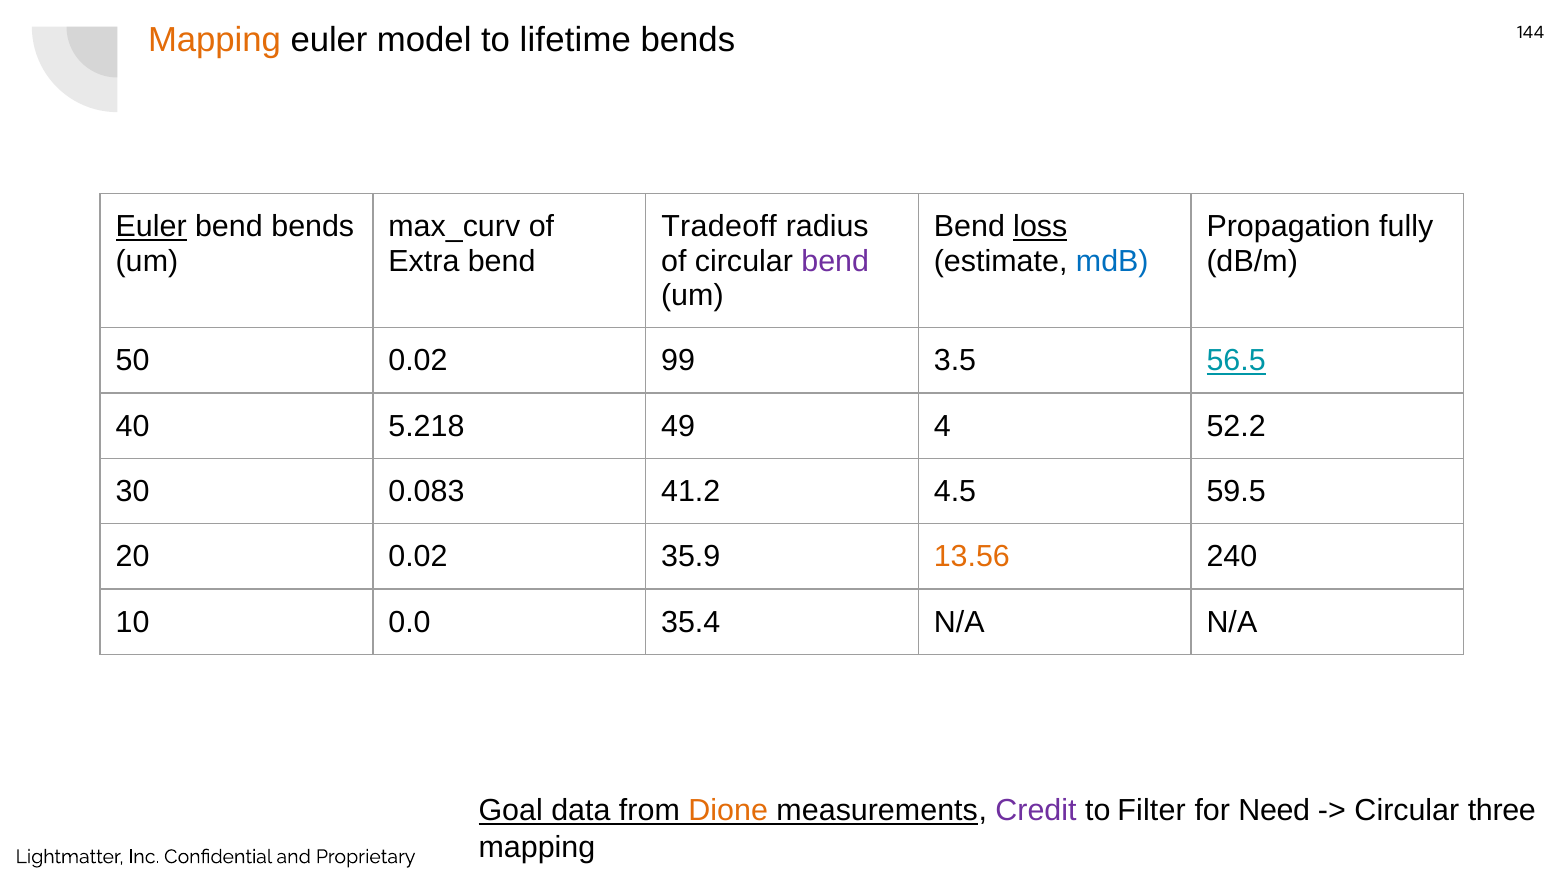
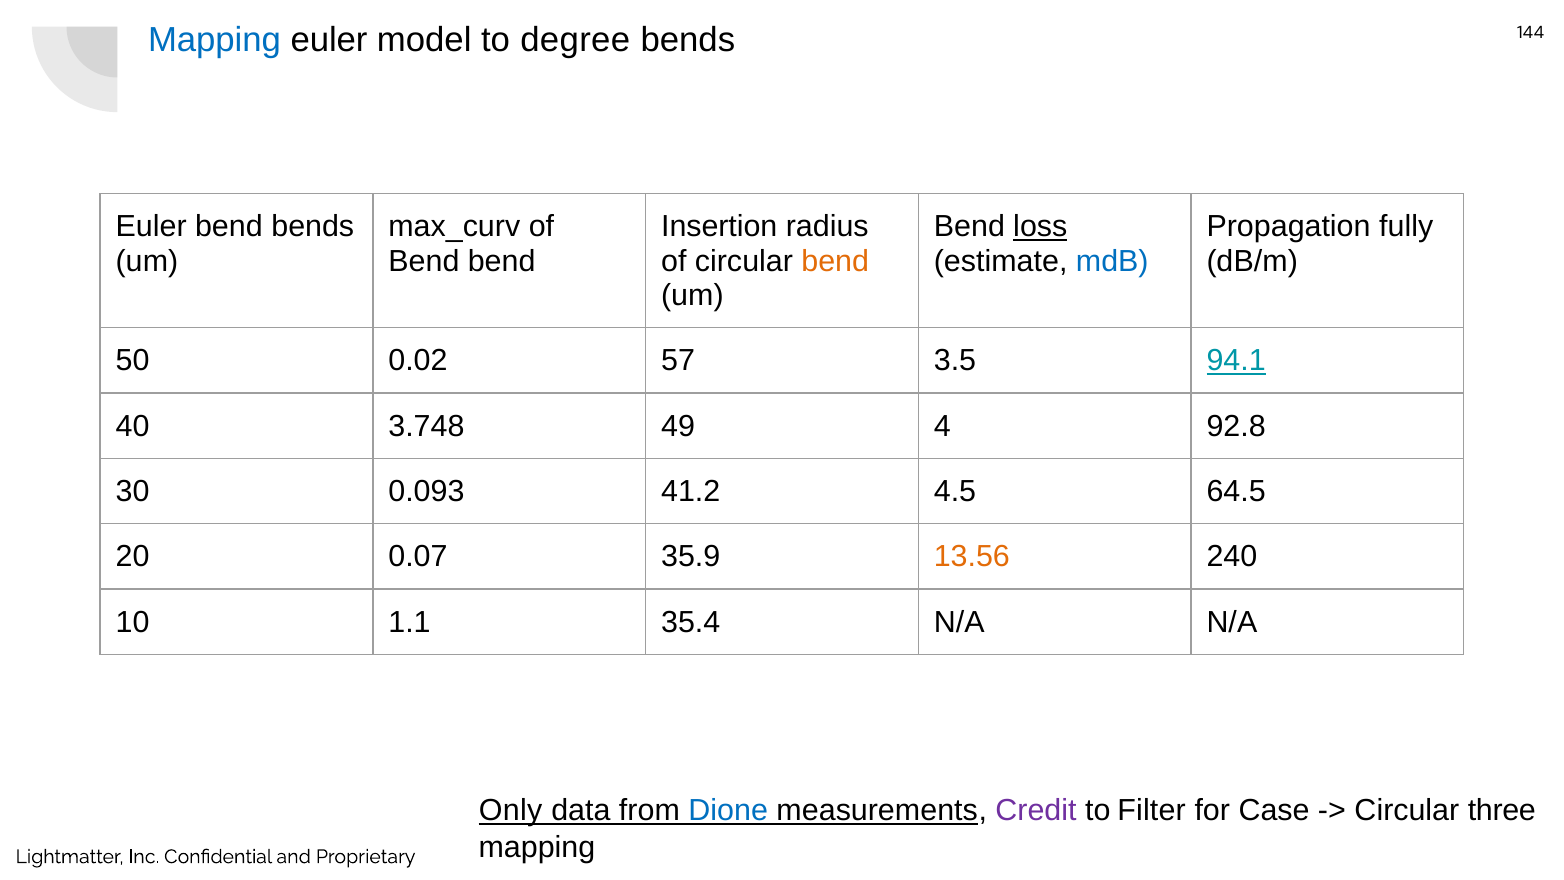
Mapping colour: orange -> blue (214, 40)
lifetime: lifetime -> degree (575, 40)
Euler underline: present -> none (151, 227)
Tradeoff: Tradeoff -> Insertion (719, 227)
Extra: Extra -> Bend (424, 261)
bend colour: purple -> orange (835, 261)
99: 99 -> 57 (678, 361)
56.5: 56.5 -> 94.1 (1236, 361)
5.218: 5.218 -> 3.748 (426, 426)
52.2: 52.2 -> 92.8 (1236, 426)
0.083: 0.083 -> 0.093 (426, 491)
59.5: 59.5 -> 64.5 (1236, 491)
20 0.02: 0.02 -> 0.07 (418, 557)
0.0: 0.0 -> 1.1 (410, 622)
Goal: Goal -> Only (511, 810)
Dione colour: orange -> blue (728, 810)
Need: Need -> Case (1274, 810)
